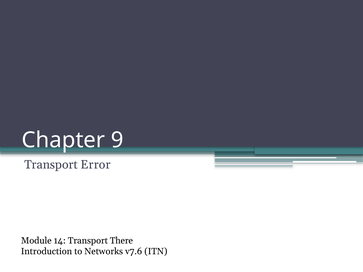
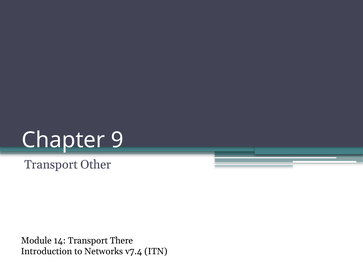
Error: Error -> Other (96, 165)
v7.6: v7.6 -> v7.4 (134, 252)
